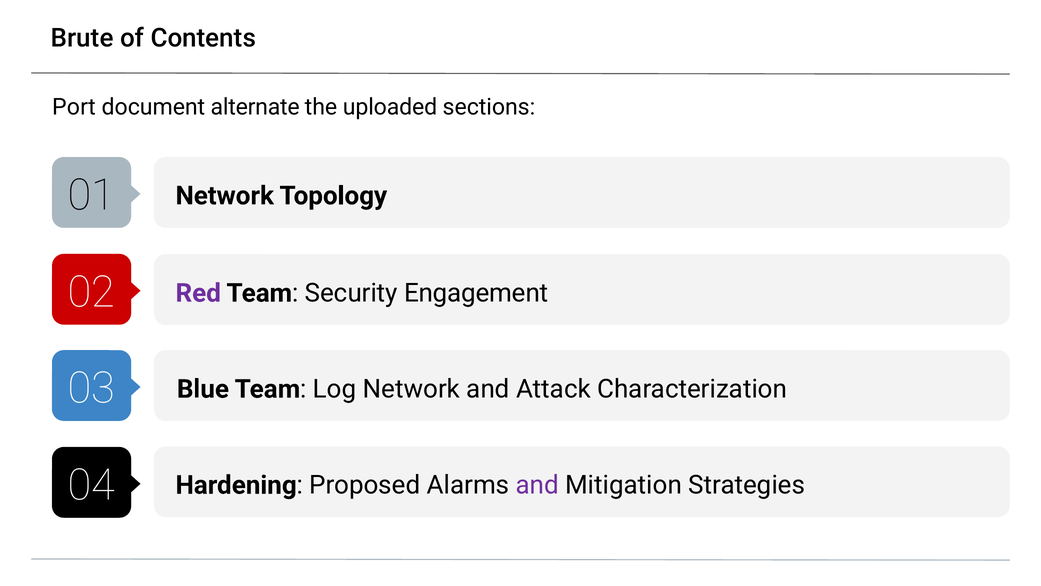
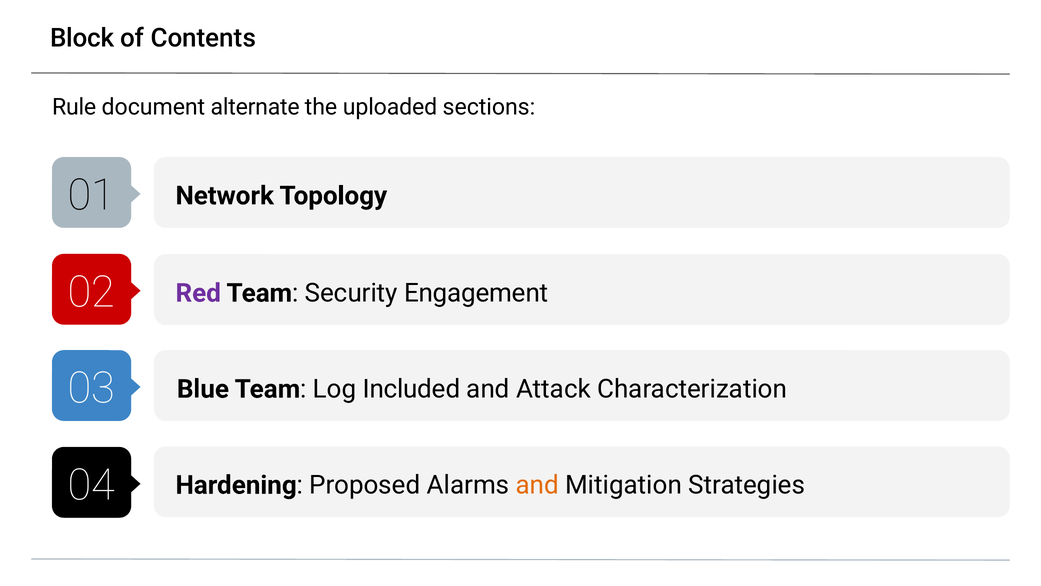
Brute: Brute -> Block (82, 38)
Port: Port -> Rule (74, 107)
Log Network: Network -> Included (412, 389)
and colour: purple -> orange (537, 485)
